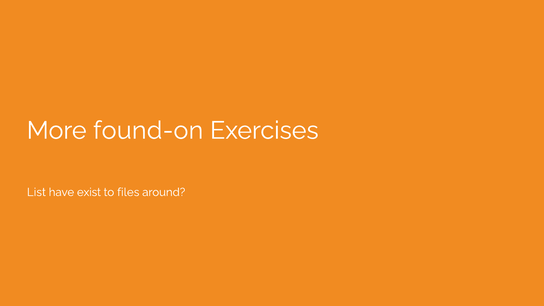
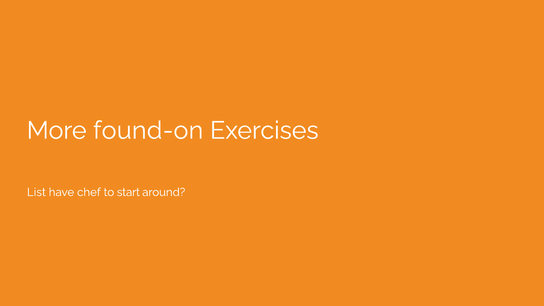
exist: exist -> chef (89, 192)
files: files -> start (128, 192)
